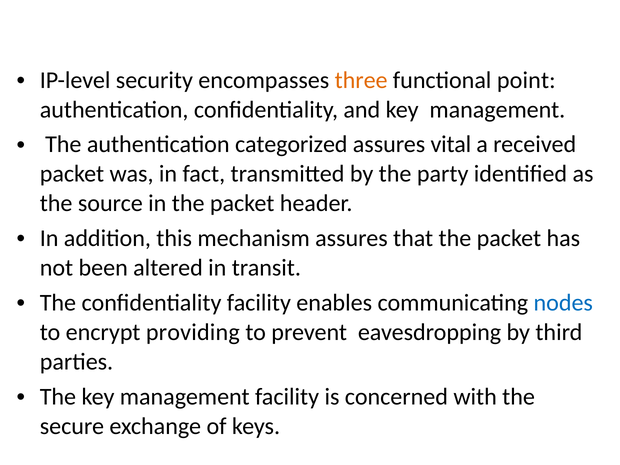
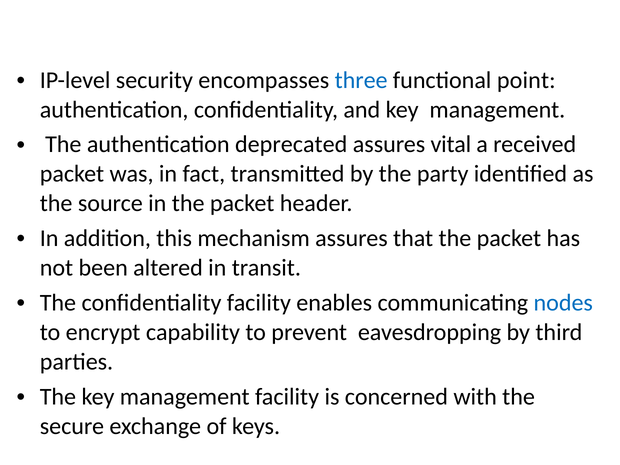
three colour: orange -> blue (361, 80)
categorized: categorized -> deprecated (291, 145)
providing: providing -> capability (193, 332)
